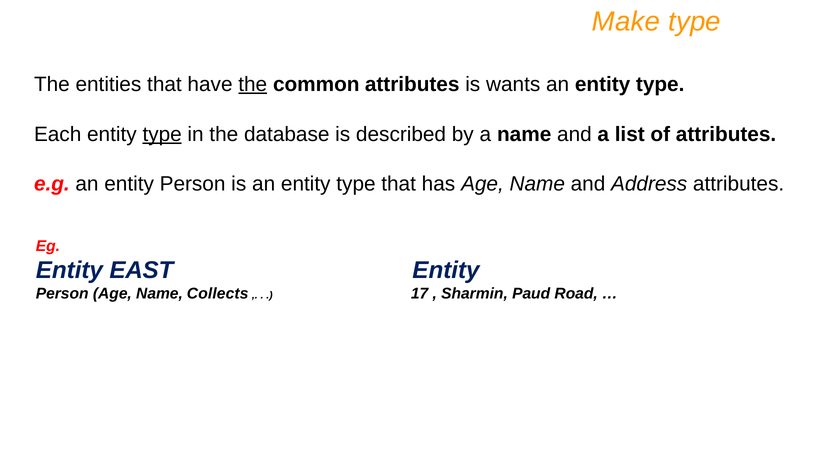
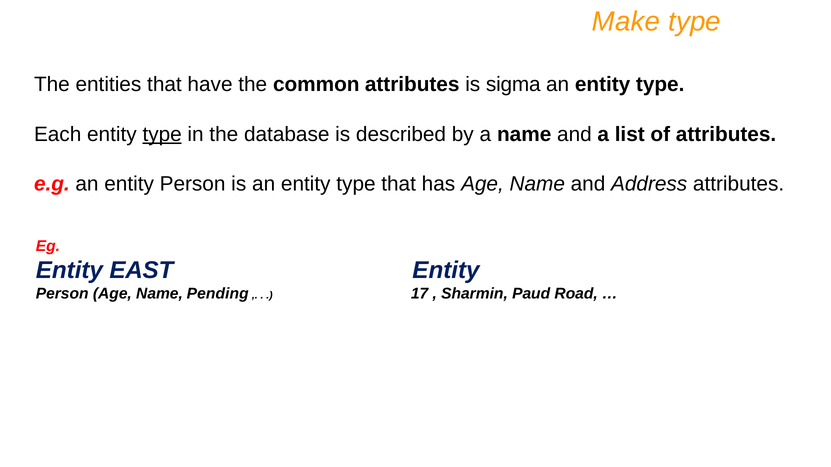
the underline: present -> none (253, 84)
wants: wants -> sigma (513, 84)
Collects: Collects -> Pending (218, 294)
